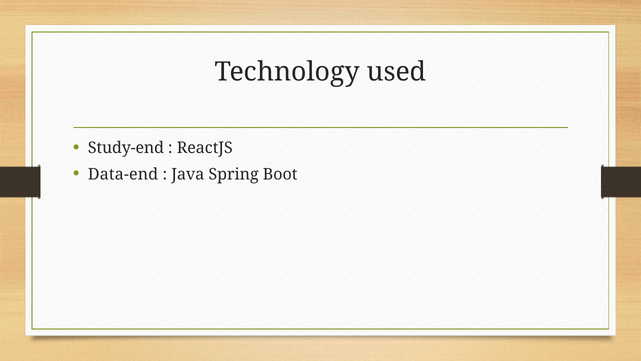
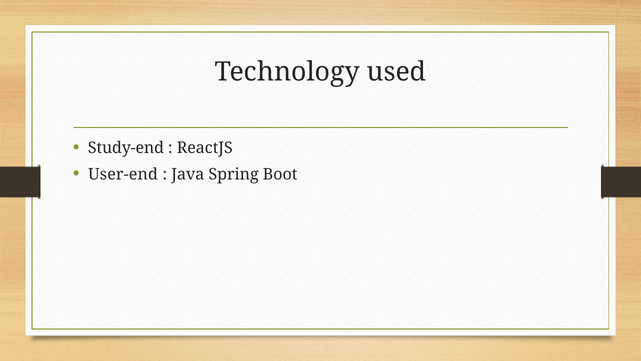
Data-end: Data-end -> User-end (123, 174)
